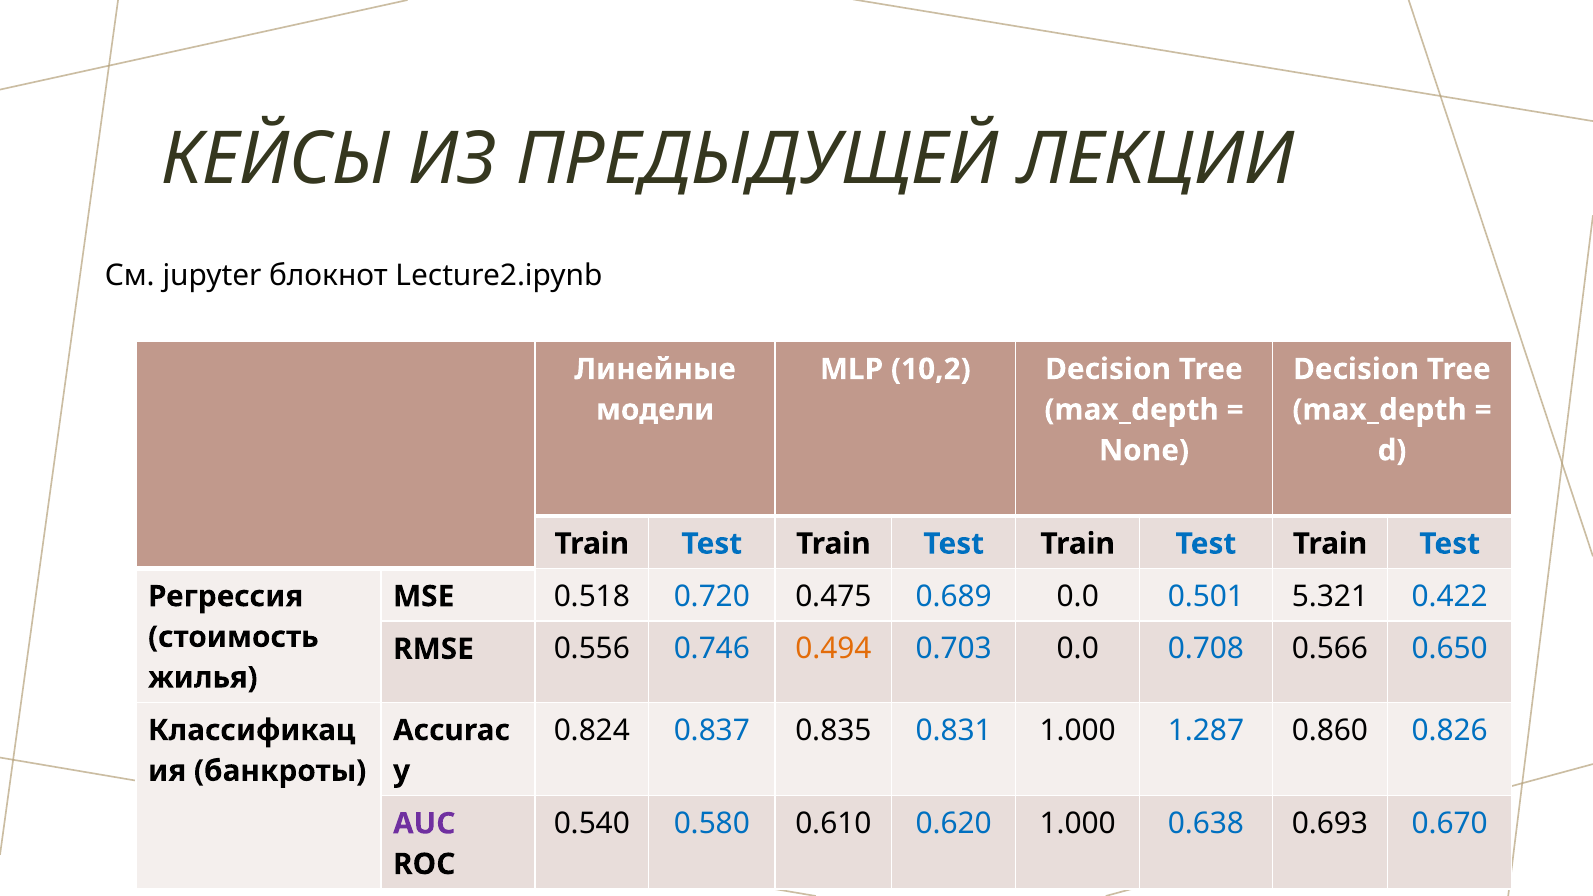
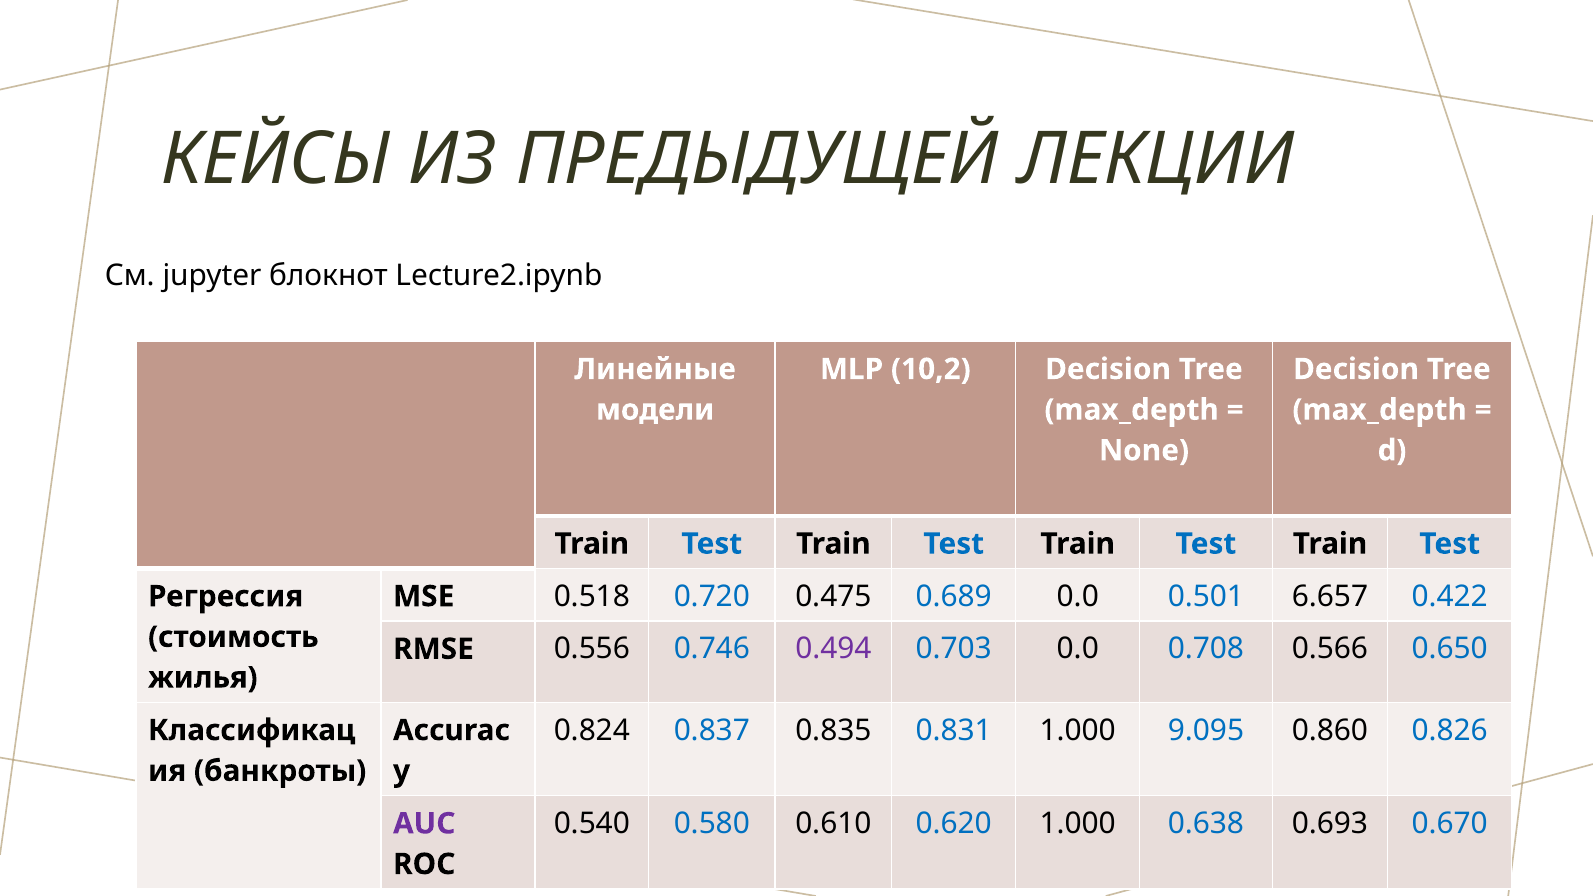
5.321: 5.321 -> 6.657 (1330, 596)
0.494 colour: orange -> purple (833, 649)
1.287: 1.287 -> 9.095 (1206, 730)
